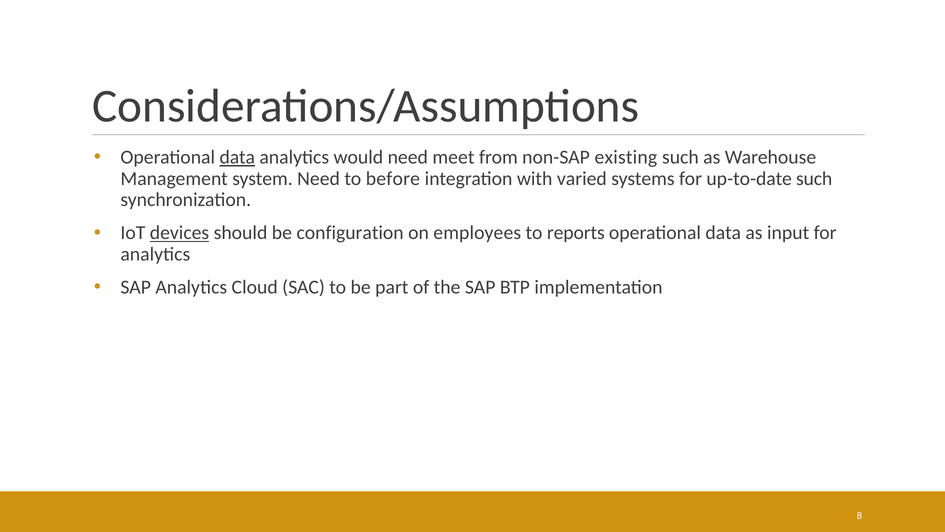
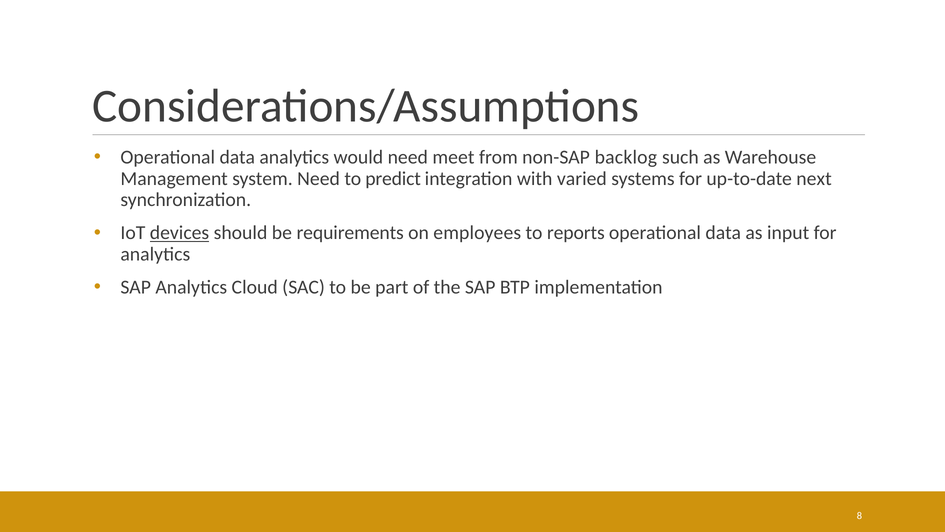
data underline: present -> none (237, 157)
existing: existing -> backlog (626, 157)
before: before -> predict (393, 178)
up-to-date such: such -> next (814, 178)
configuration: configuration -> requirements (350, 233)
